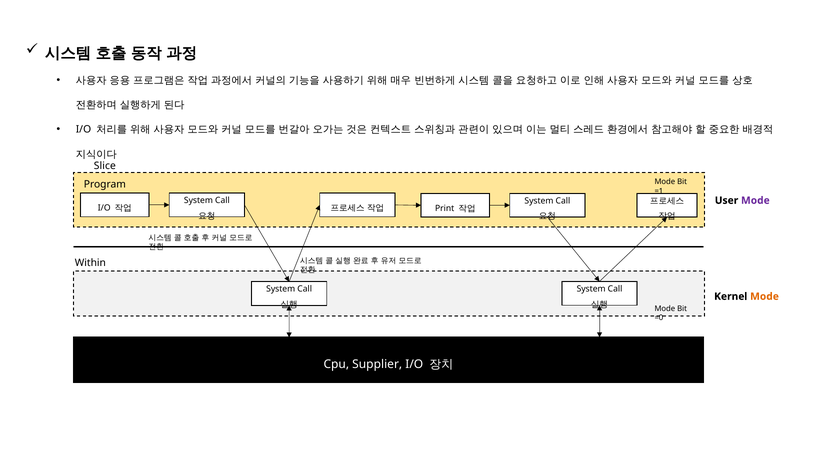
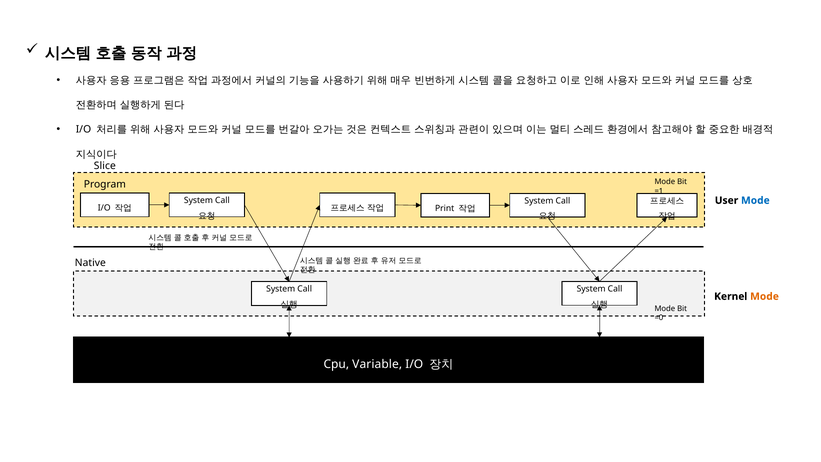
Mode colour: purple -> blue (755, 200)
Within: Within -> Native (90, 263)
Supplier: Supplier -> Variable (377, 364)
